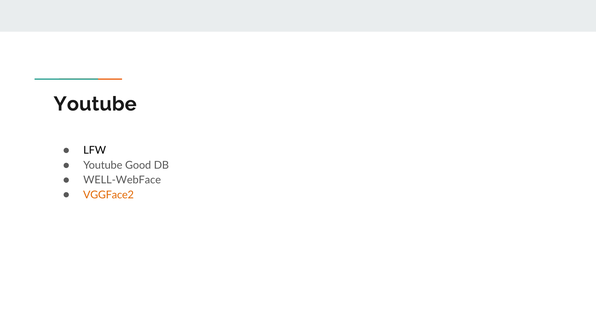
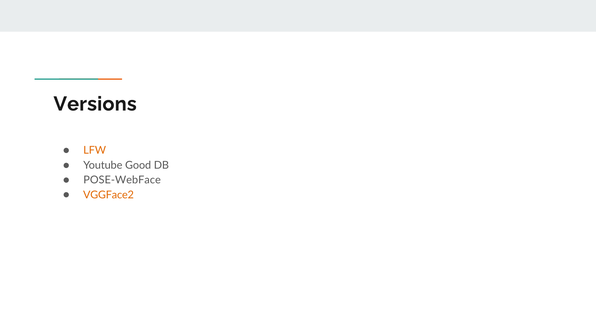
Youtube: Youtube -> Versions (95, 104)
LFW colour: black -> orange (95, 150)
WELL-WebFace: WELL-WebFace -> POSE-WebFace (122, 180)
